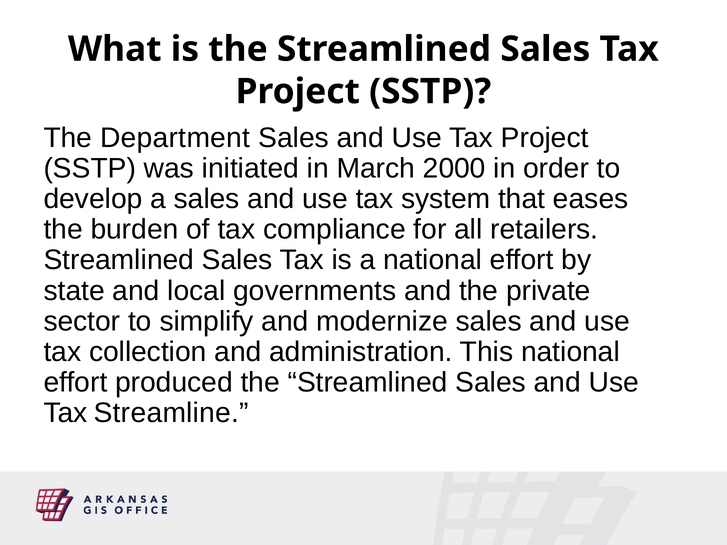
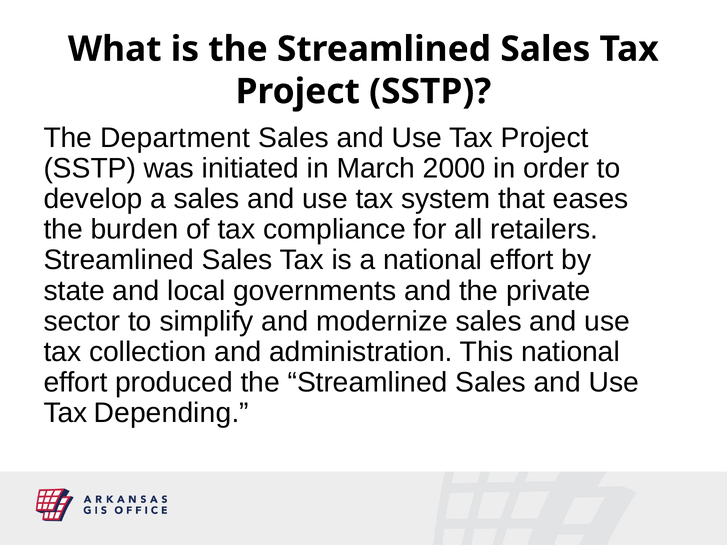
Streamline: Streamline -> Depending (171, 413)
